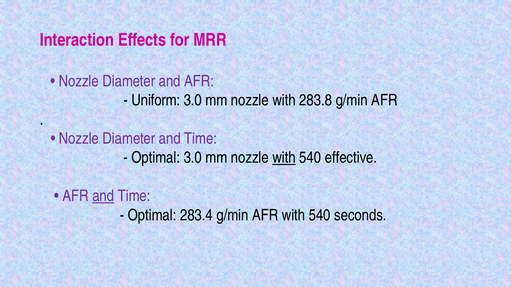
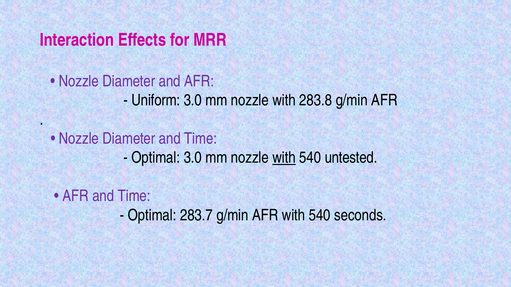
effective: effective -> untested (351, 158)
and underline: present -> none (103, 196)
283.4: 283.4 -> 283.7 (196, 215)
